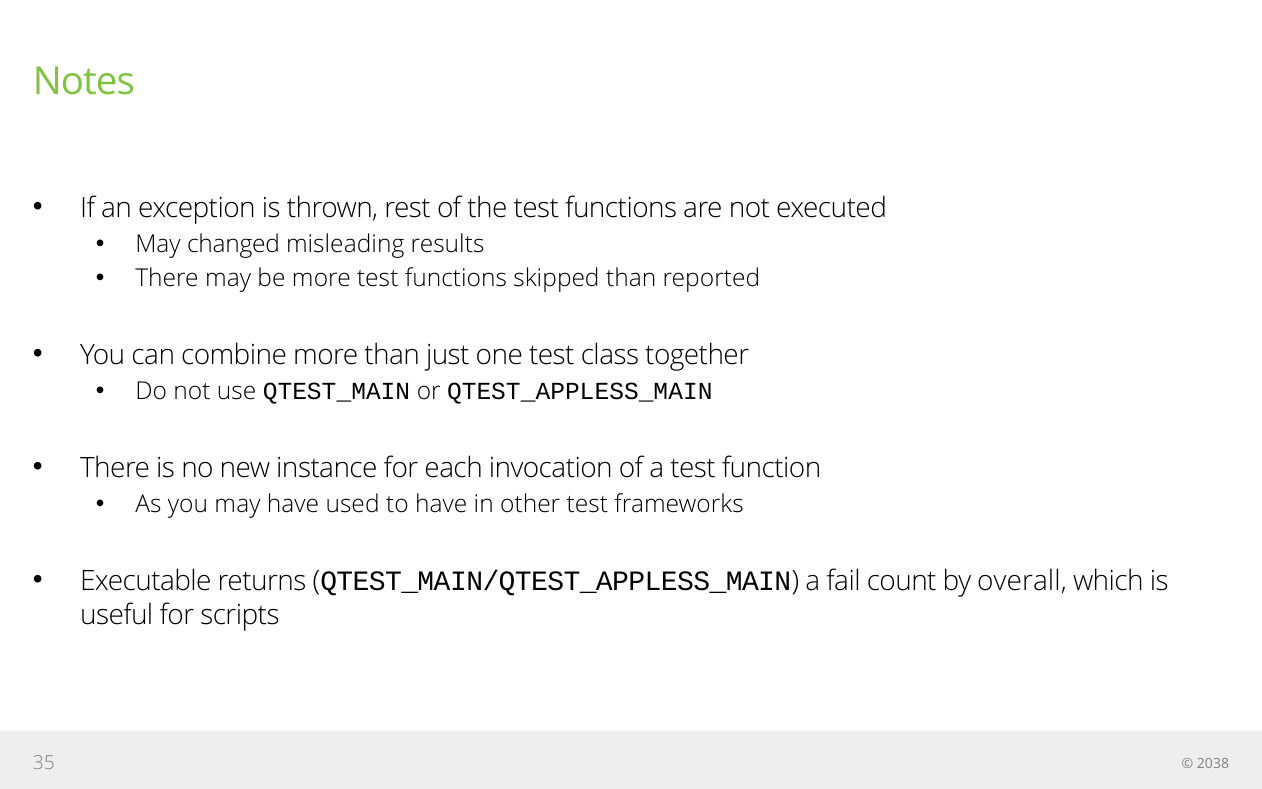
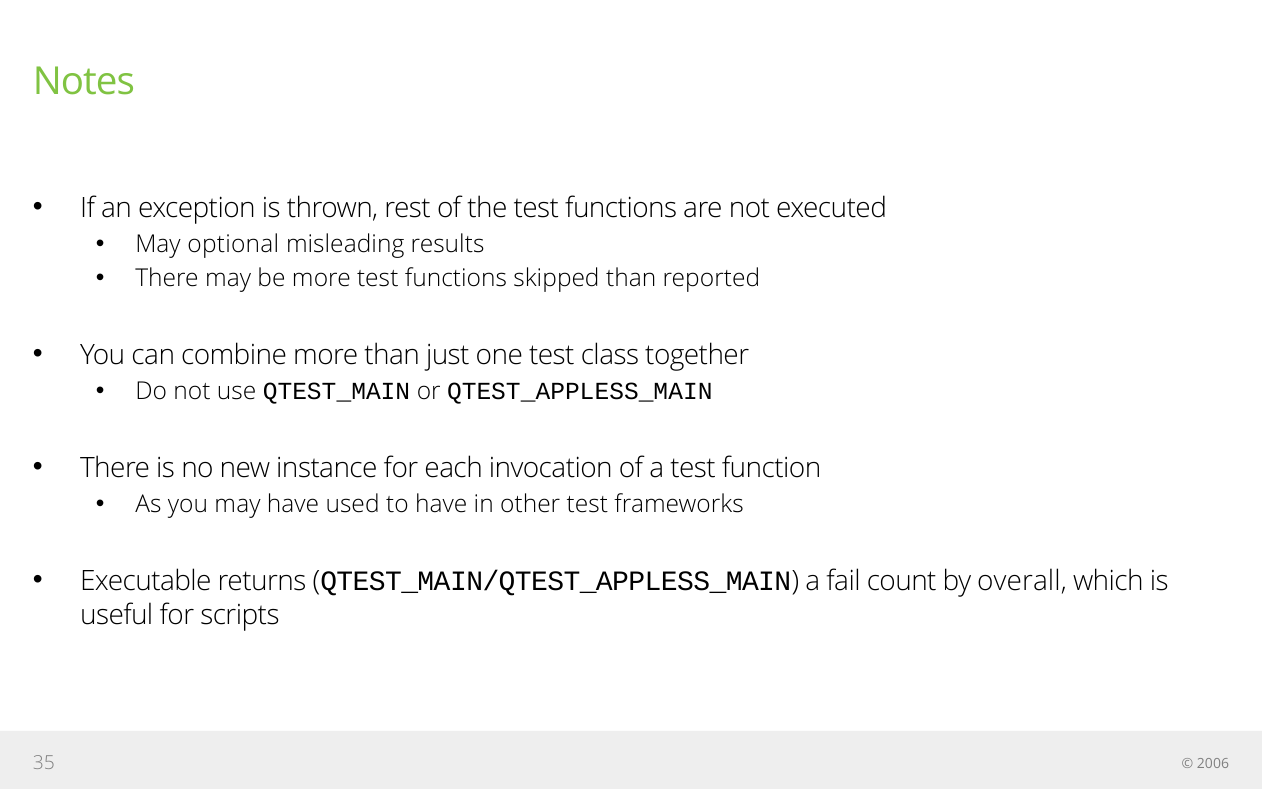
changed: changed -> optional (233, 244)
2038: 2038 -> 2006 (1213, 764)
